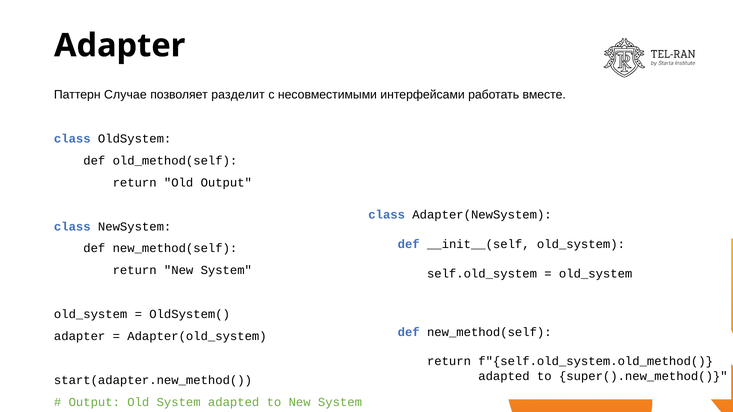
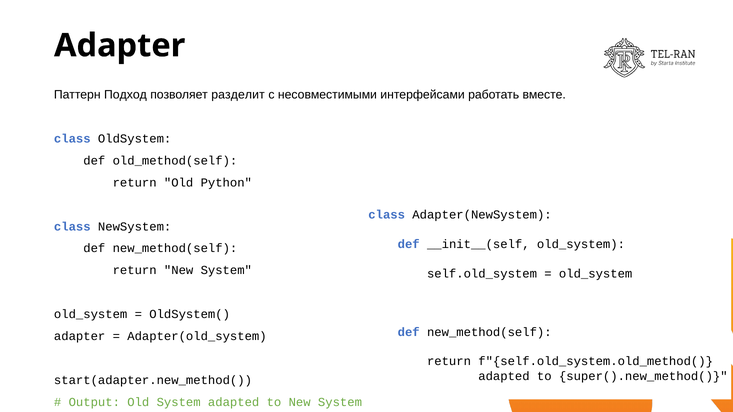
Случае: Случае -> Подход (125, 95)
Old Output: Output -> Python (226, 183)
